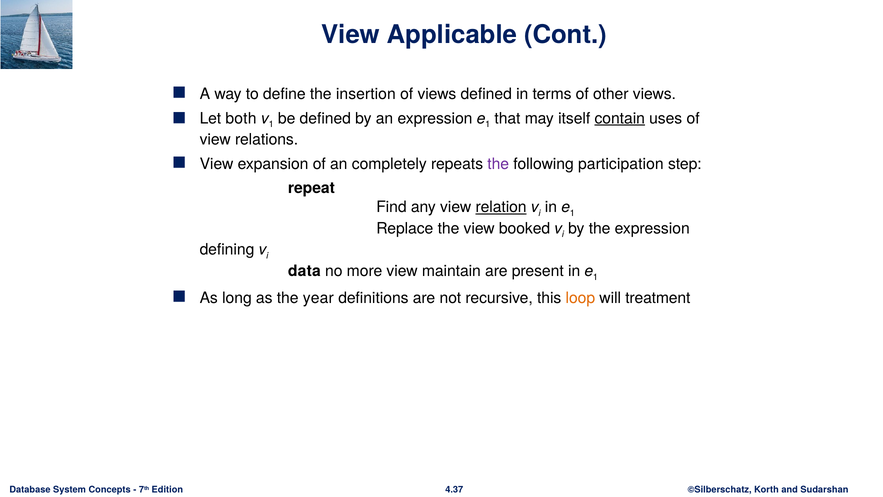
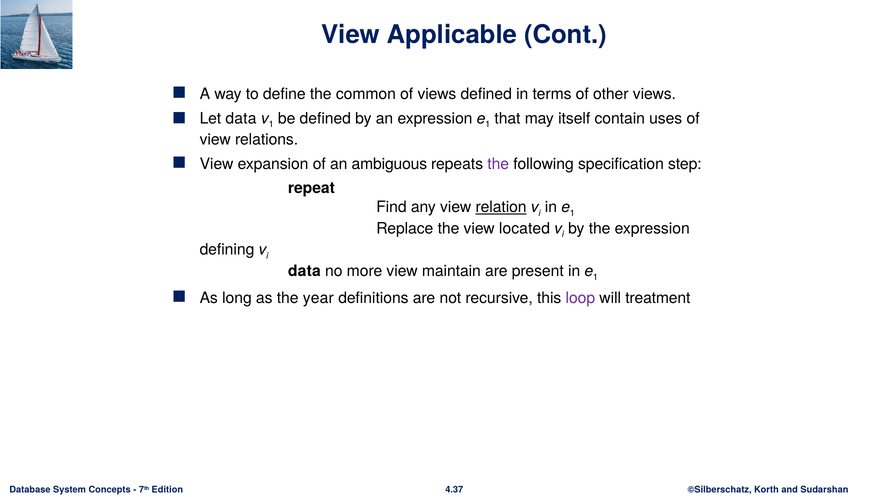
insertion: insertion -> common (366, 94)
Let both: both -> data (241, 118)
contain underline: present -> none (620, 118)
completely: completely -> ambiguous (389, 164)
participation: participation -> specification (621, 164)
booked: booked -> located (524, 228)
loop colour: orange -> purple (580, 298)
